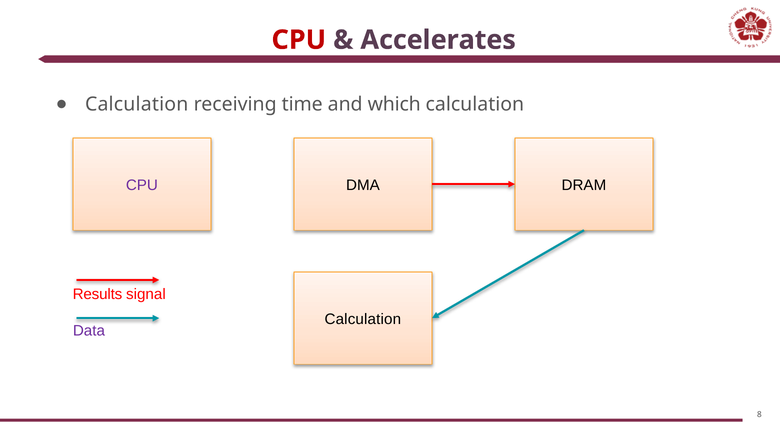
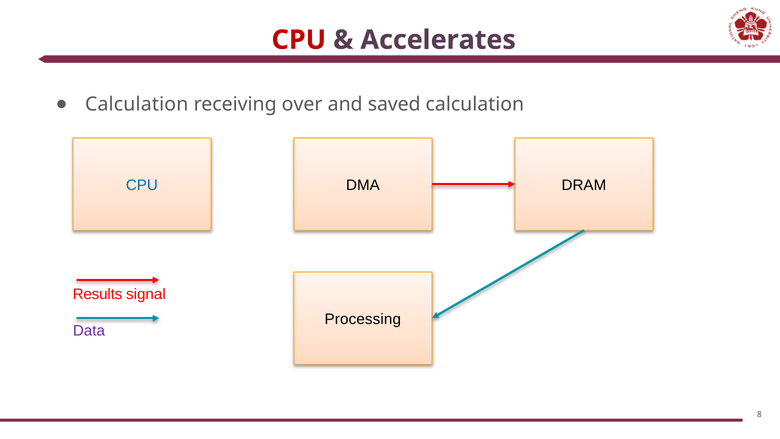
time: time -> over (302, 104)
which: which -> saved (394, 104)
CPU colour: purple -> blue (142, 185)
Calculation: Calculation -> Processing (363, 319)
